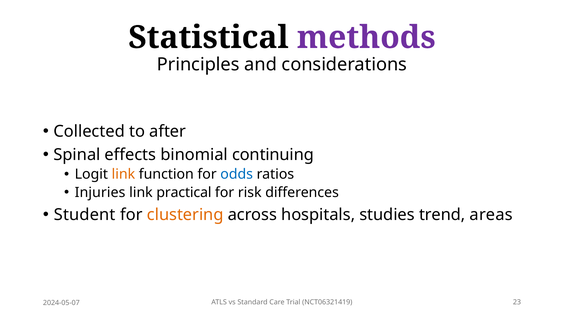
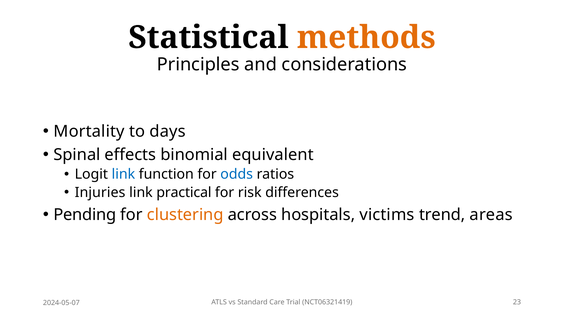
methods colour: purple -> orange (366, 38)
Collected: Collected -> Mortality (89, 131)
after: after -> days (168, 131)
continuing: continuing -> equivalent (273, 155)
link colour: orange -> blue (123, 174)
Student: Student -> Pending (85, 215)
studies: studies -> victims (387, 215)
